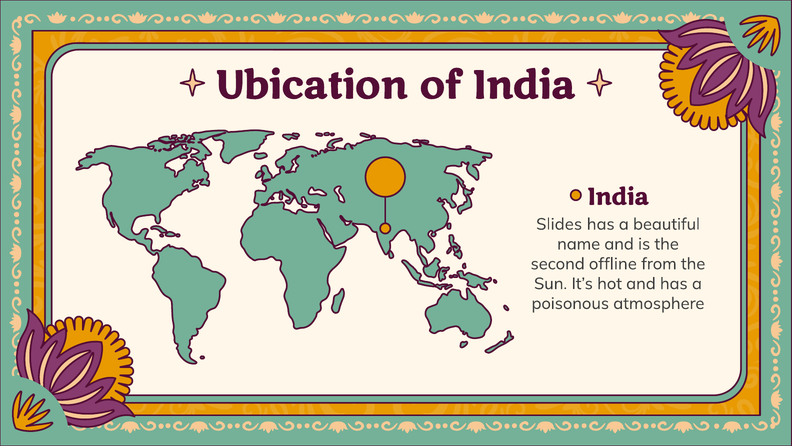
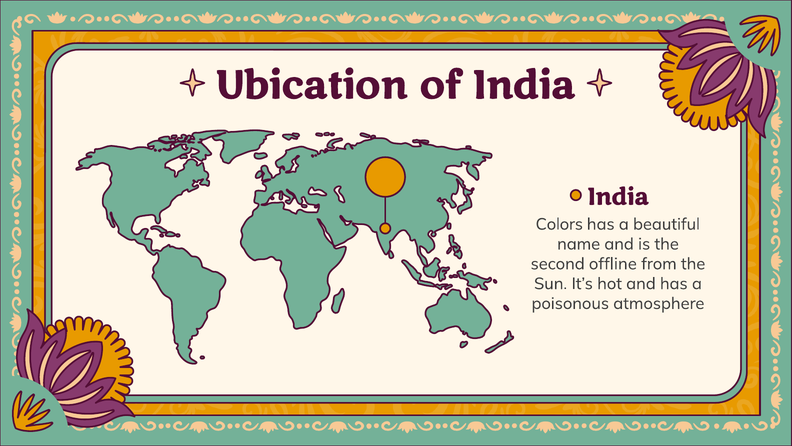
Slides: Slides -> Colors (559, 224)
